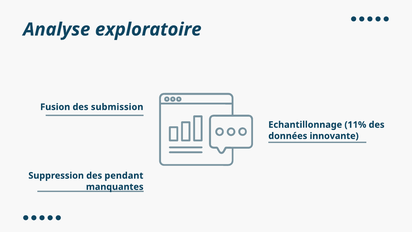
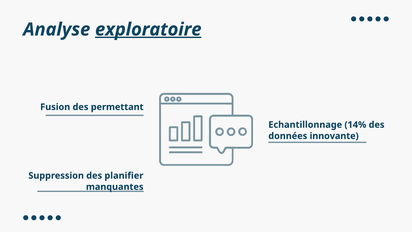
exploratoire underline: none -> present (148, 29)
submission: submission -> permettant (117, 107)
11%: 11% -> 14% (355, 125)
pendant: pendant -> planifier (124, 175)
